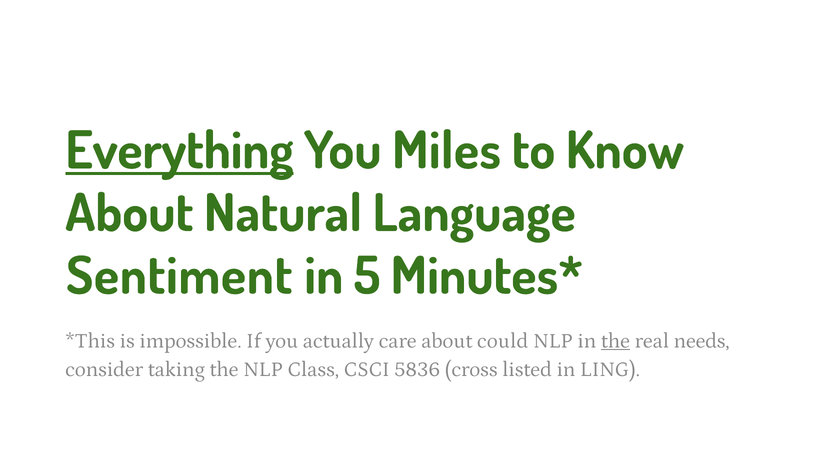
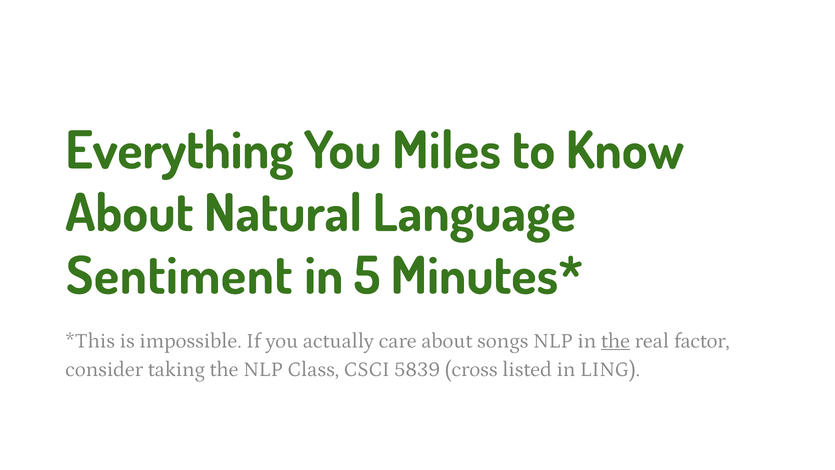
Everything underline: present -> none (180, 151)
could: could -> songs (503, 340)
needs: needs -> factor (702, 340)
5836: 5836 -> 5839 (417, 369)
